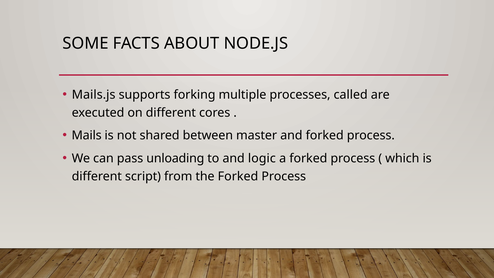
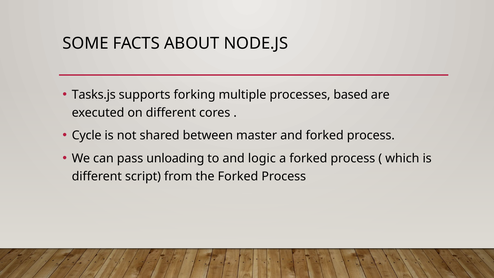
Mails.js: Mails.js -> Tasks.js (94, 95)
called: called -> based (351, 95)
Mails: Mails -> Cycle (87, 135)
